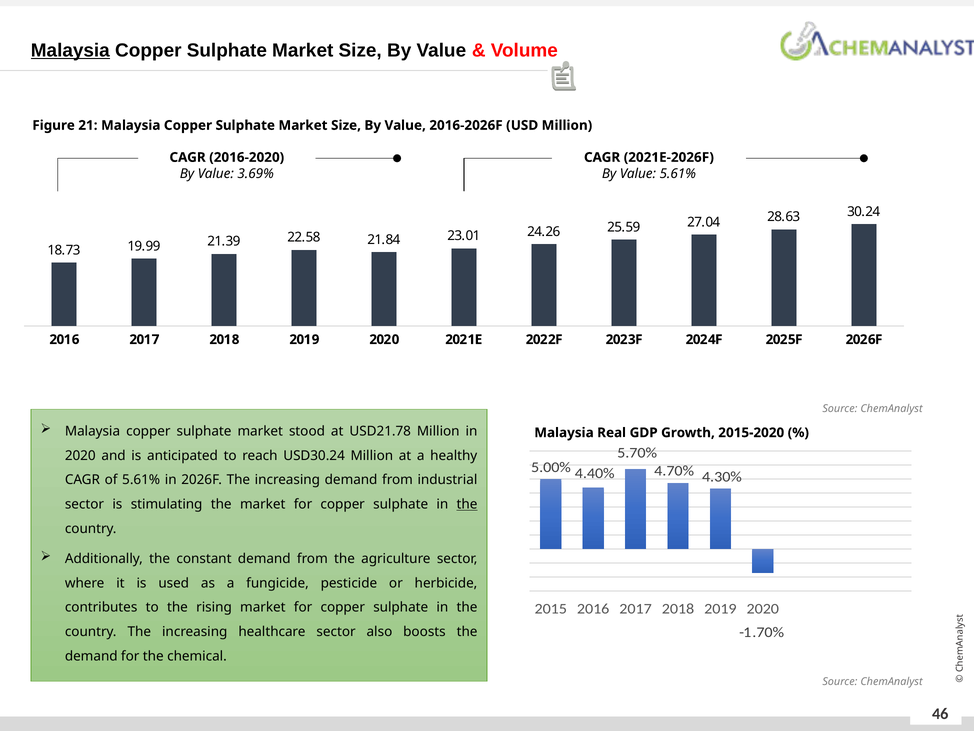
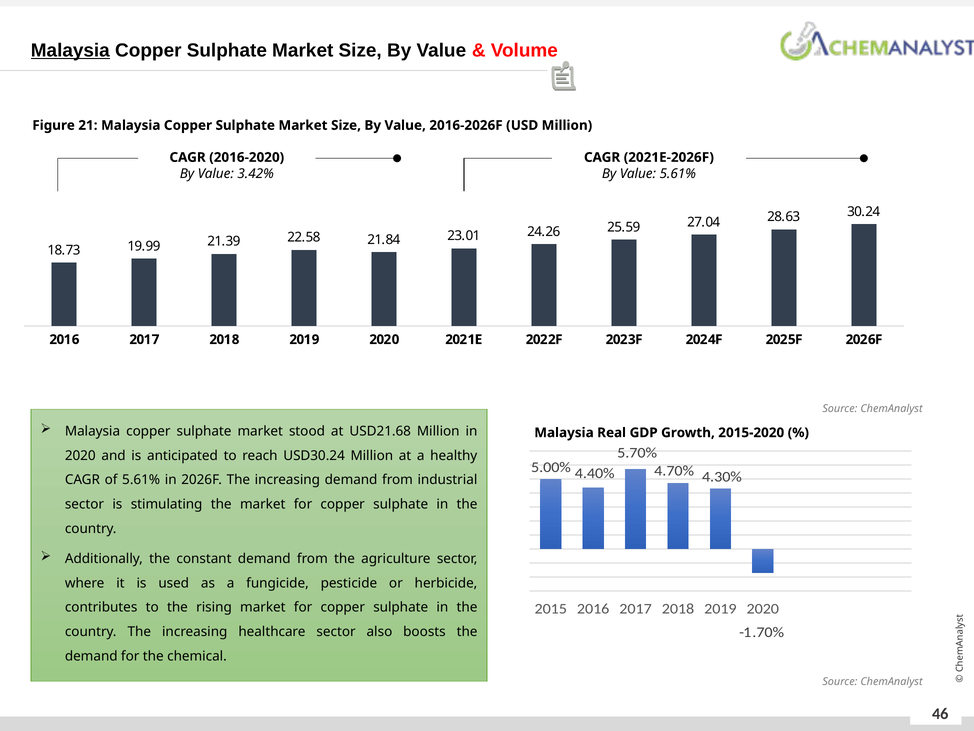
3.69%: 3.69% -> 3.42% (256, 174)
USD21.78: USD21.78 -> USD21.68 (380, 431)
the underline: present -> none (467, 504)
